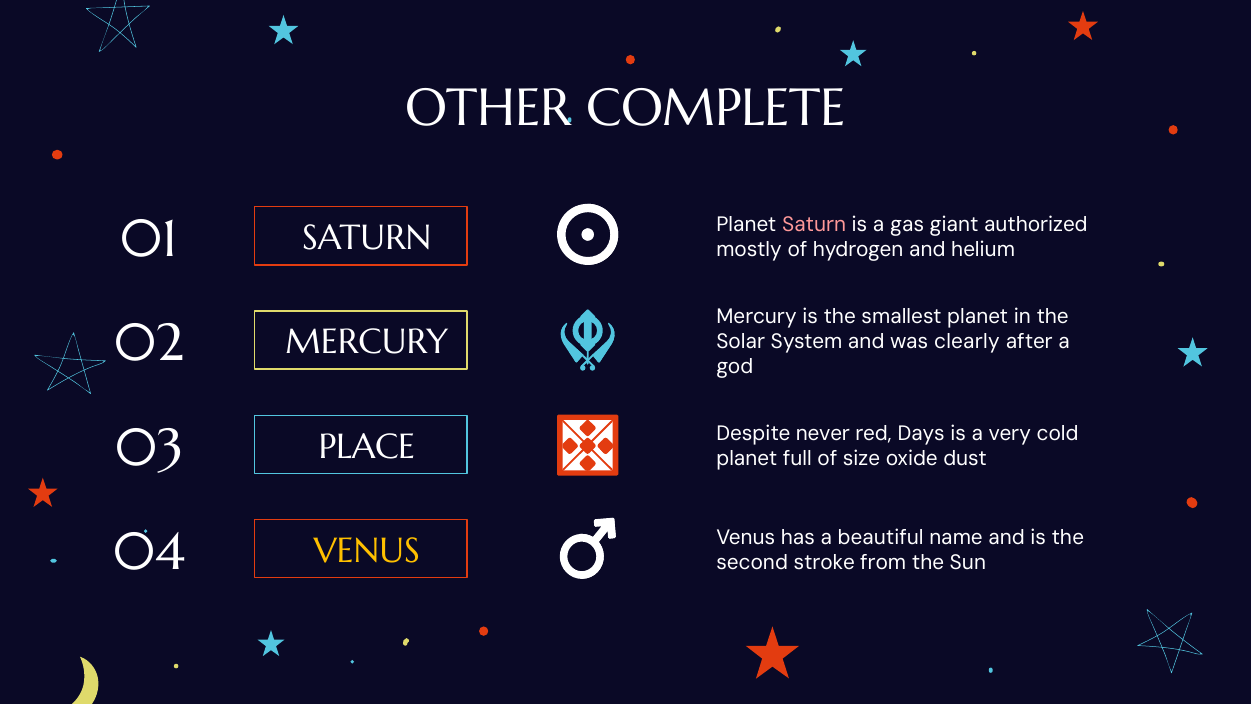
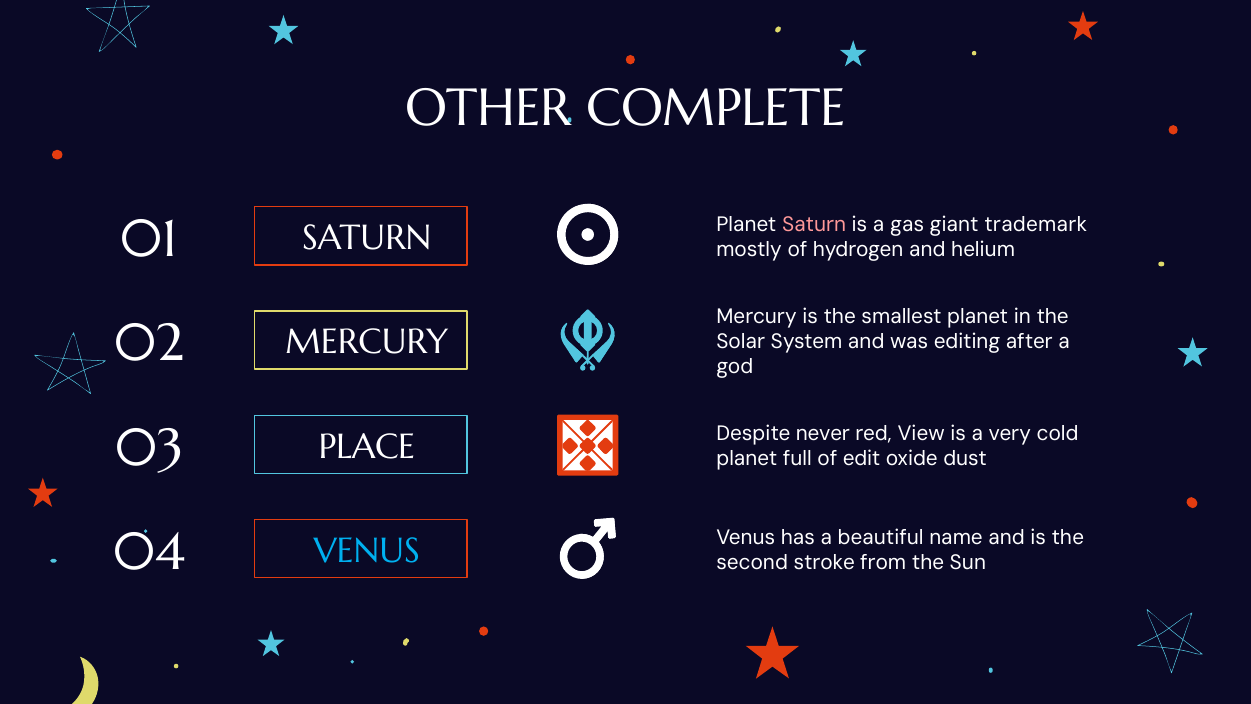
authorized: authorized -> trademark (1036, 225)
clearly: clearly -> editing (967, 341)
Days: Days -> View (921, 433)
size: size -> edit (862, 458)
VENUS colour: yellow -> light blue (367, 551)
